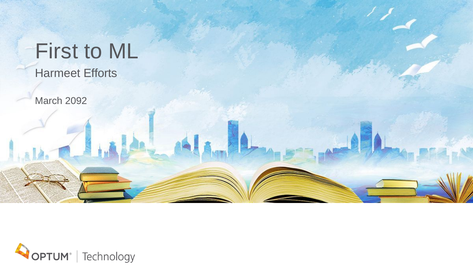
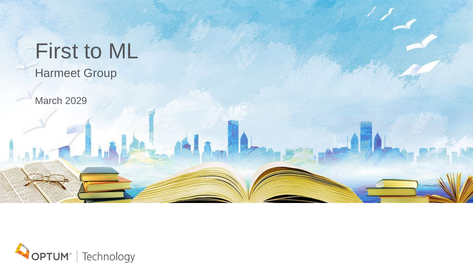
Efforts: Efforts -> Group (100, 73)
2092: 2092 -> 2029 (76, 101)
